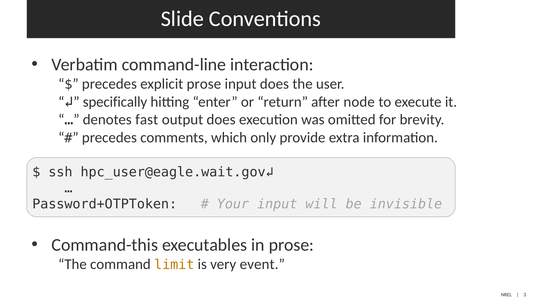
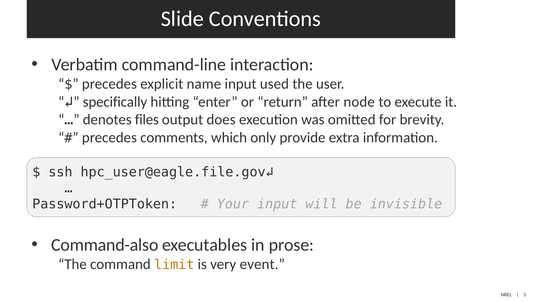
explicit prose: prose -> name (204, 84)
input does: does -> used (274, 84)
fast: fast -> files (147, 120)
hpc_user@eagle.wait.gov↲: hpc_user@eagle.wait.gov↲ -> hpc_user@eagle.file.gov↲ (177, 172)
Command-this: Command-this -> Command-also (105, 245)
